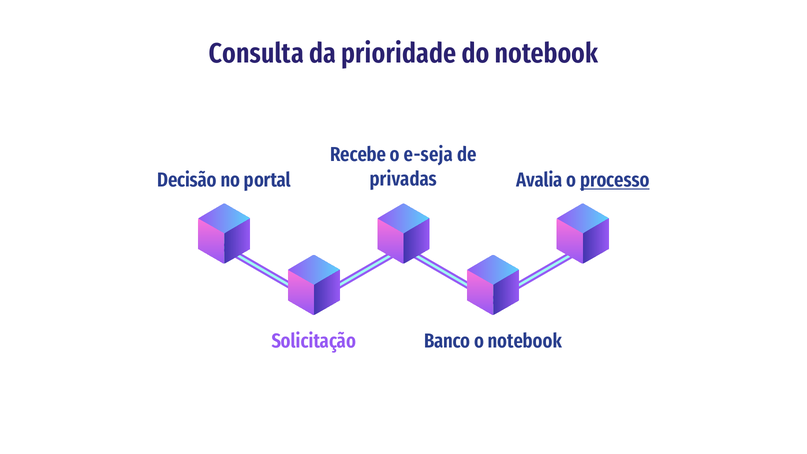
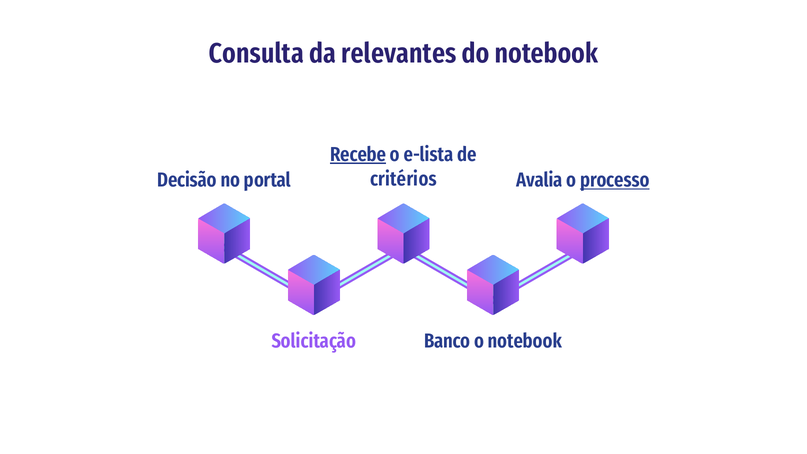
prioridade: prioridade -> relevantes (399, 53)
Recebe underline: none -> present (358, 155)
e-seja: e-seja -> e-lista (429, 155)
privadas: privadas -> critérios (403, 179)
